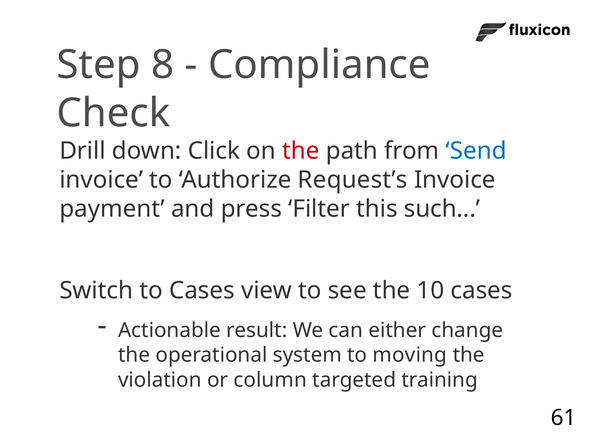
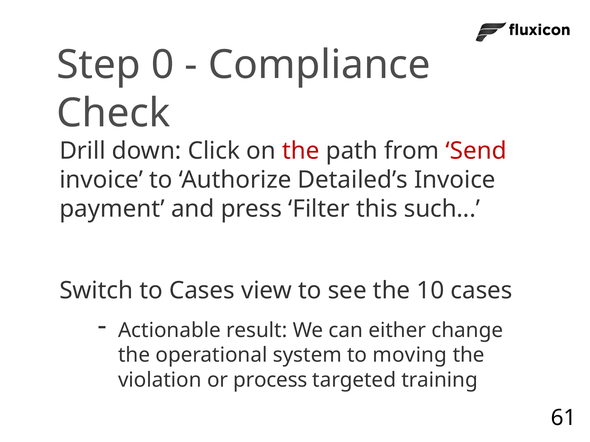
8: 8 -> 0 (163, 65)
Send colour: blue -> red (476, 151)
Request’s: Request’s -> Detailed’s (353, 180)
column: column -> process (270, 380)
